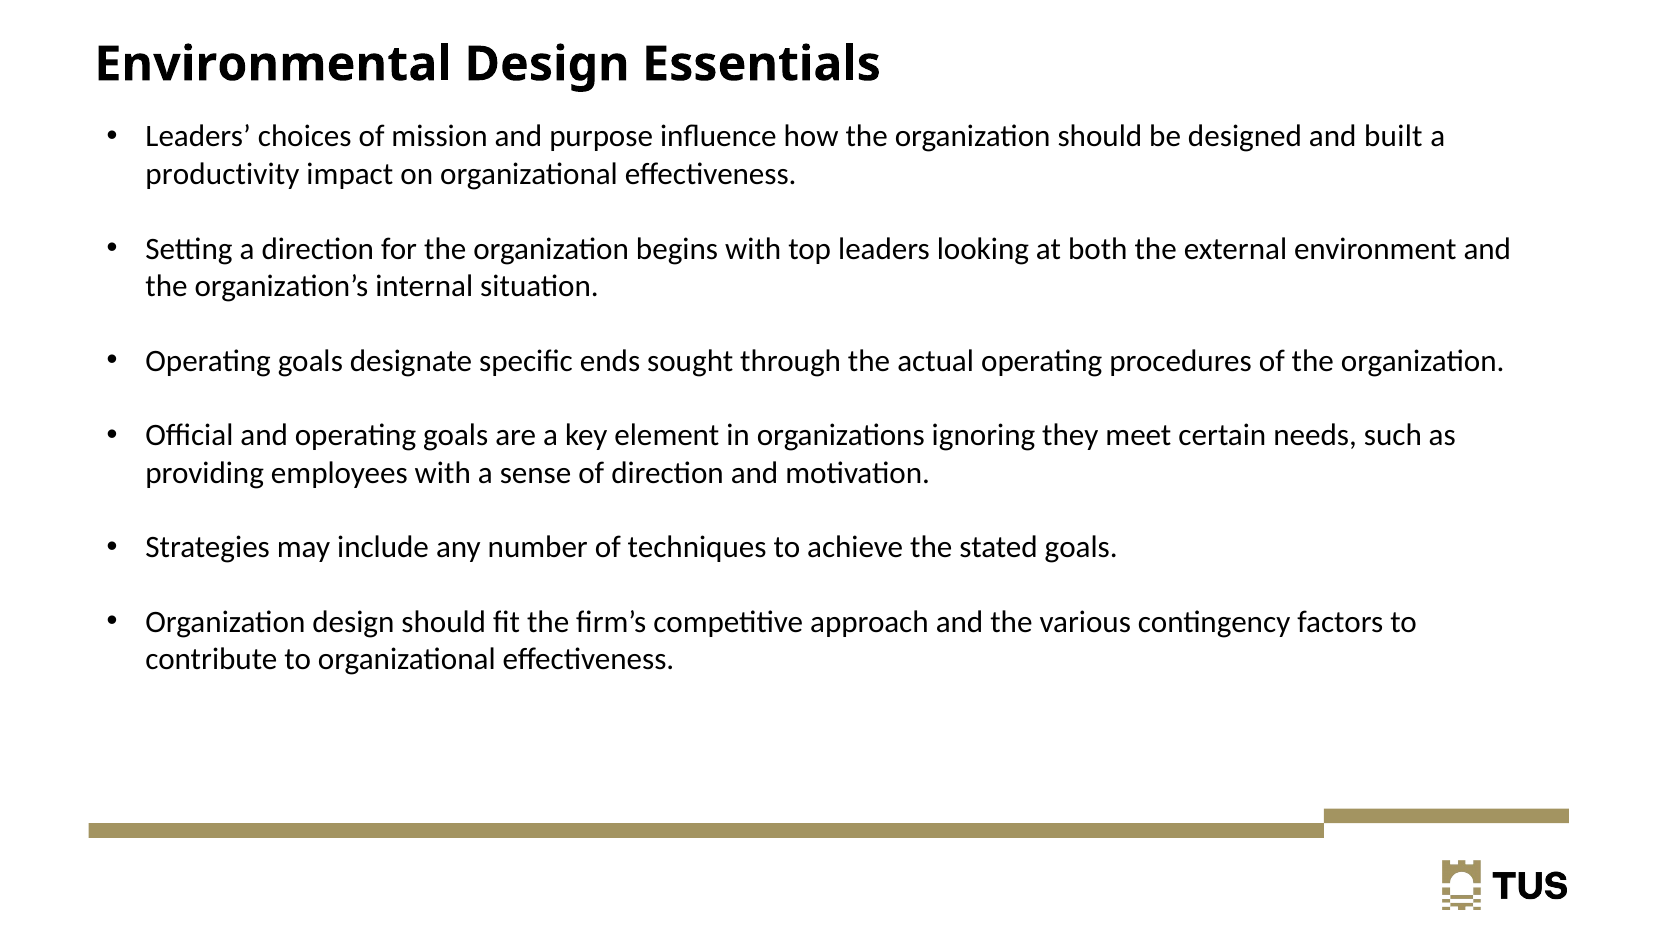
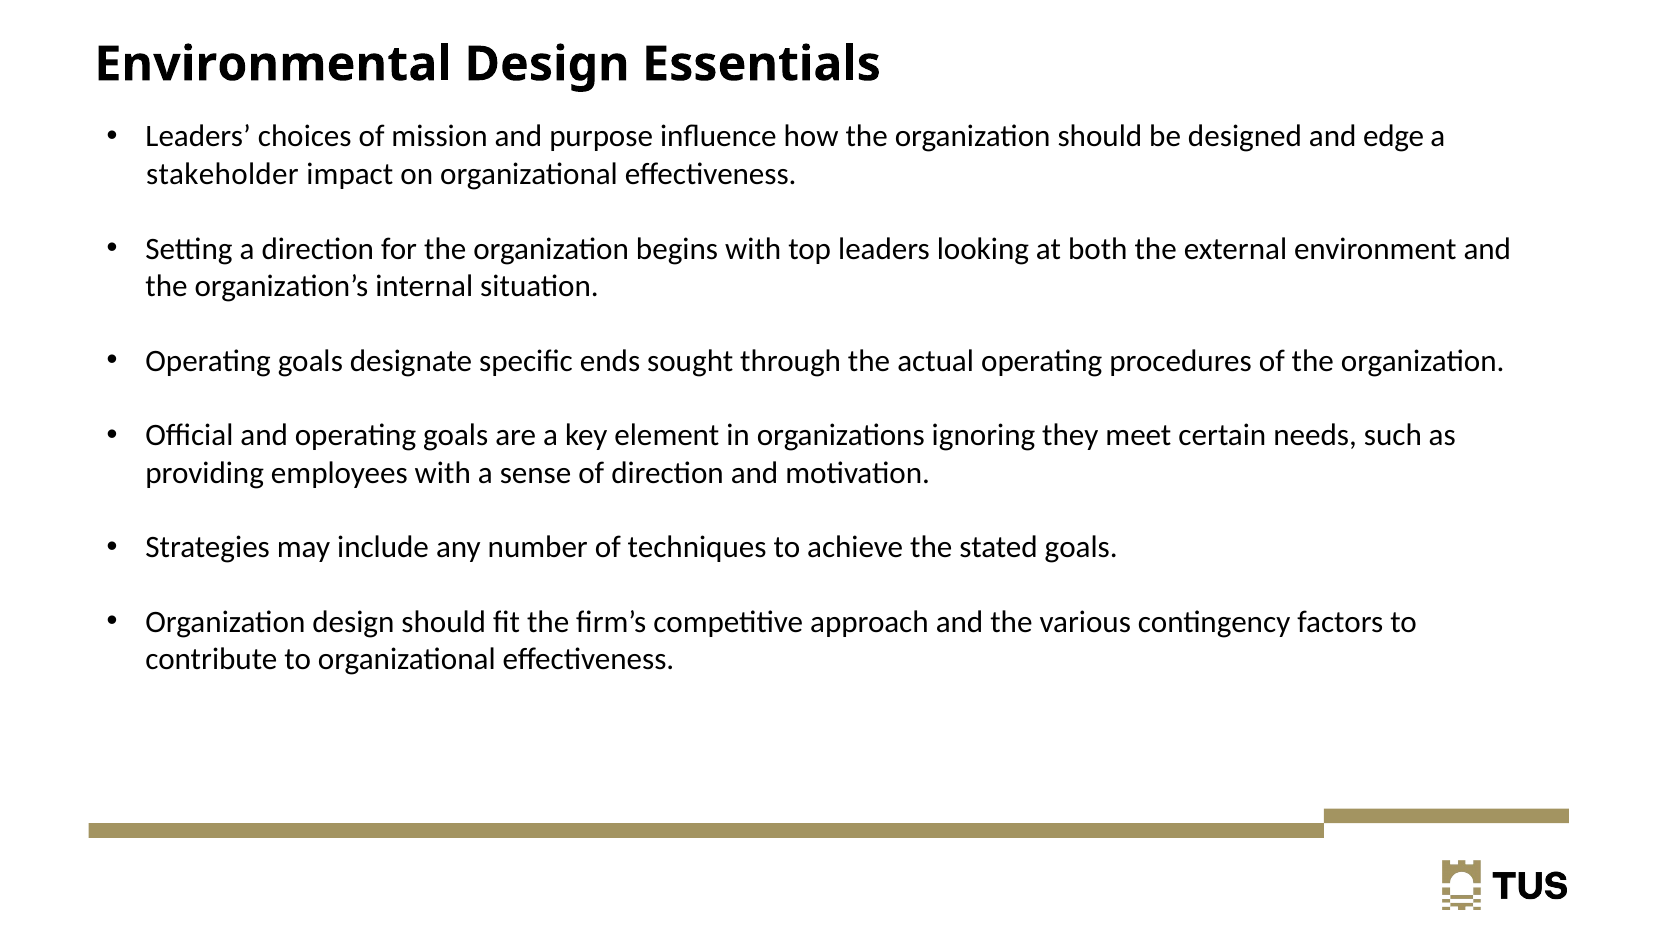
built: built -> edge (1394, 137)
productivity: productivity -> stakeholder (222, 174)
